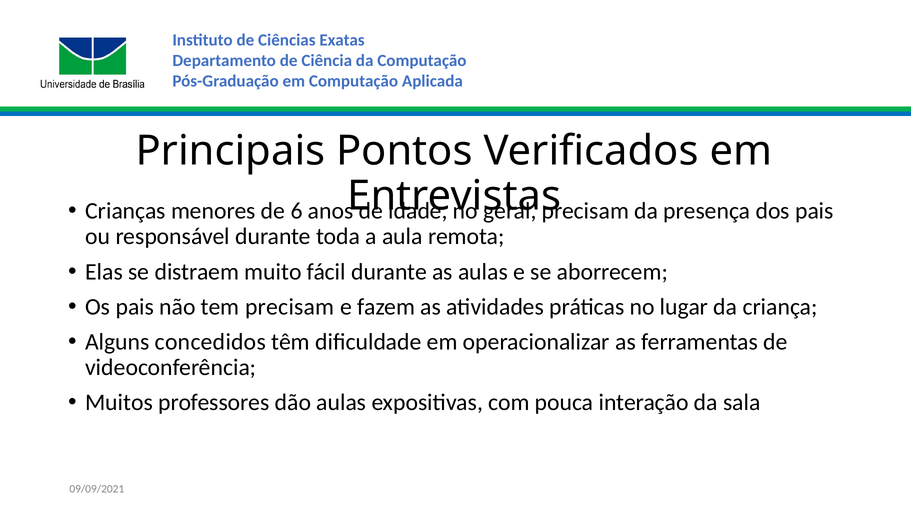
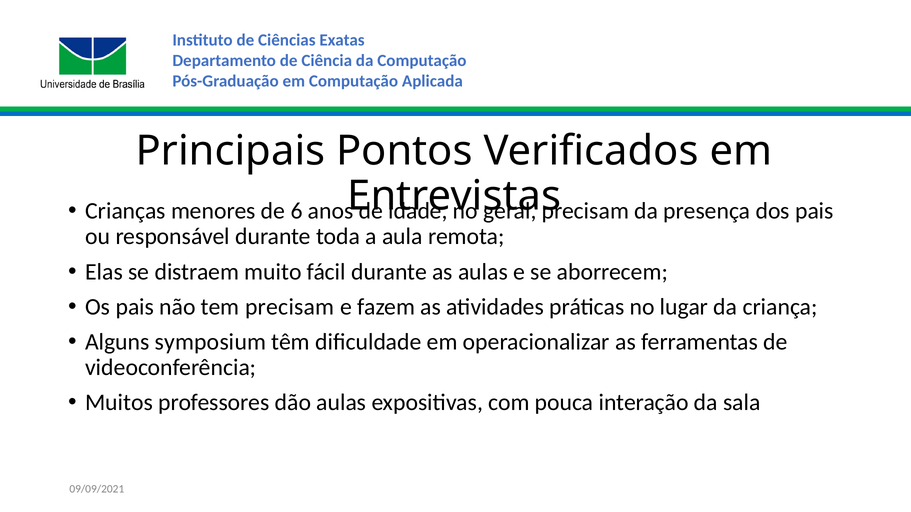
concedidos: concedidos -> symposium (210, 342)
